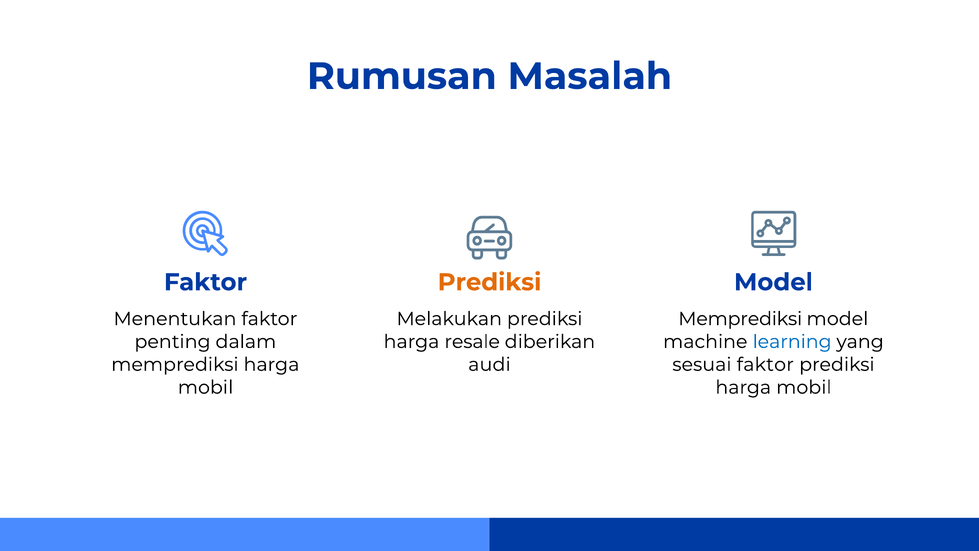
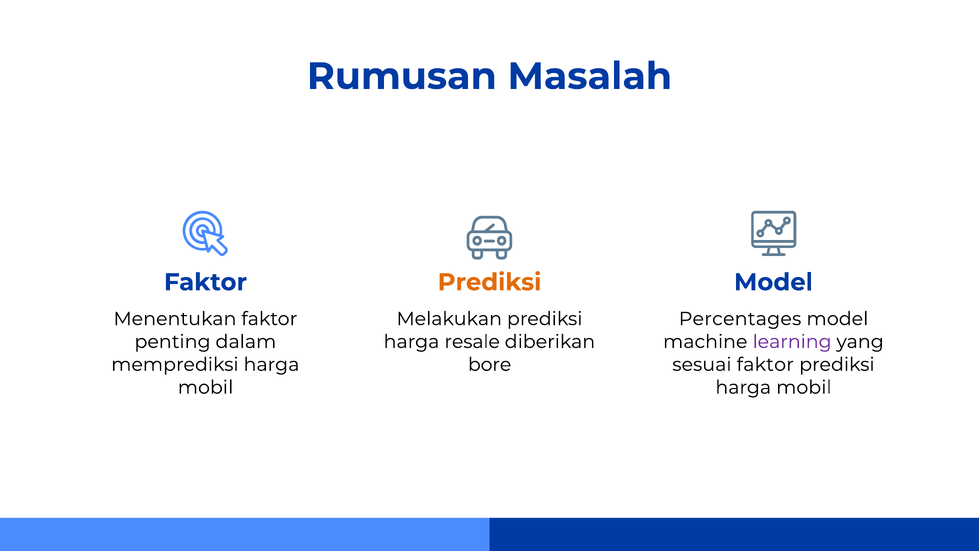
Memprediksi: Memprediksi -> Percentages (740, 319)
learning colour: blue -> purple (792, 342)
audi: audi -> bore (490, 364)
